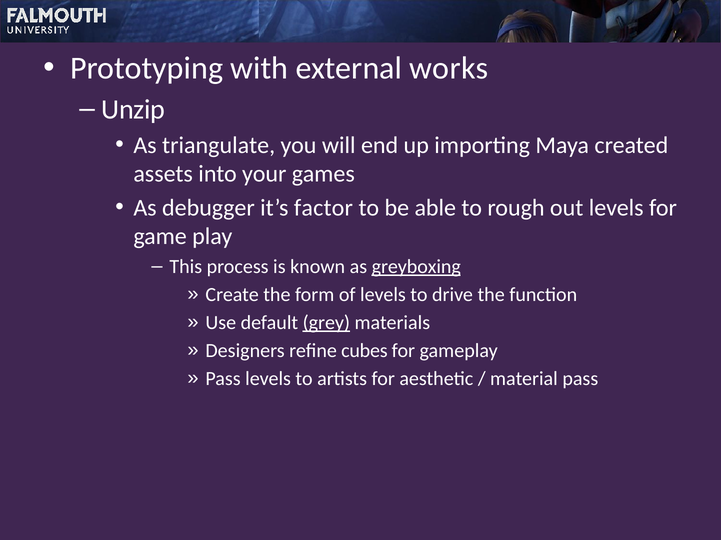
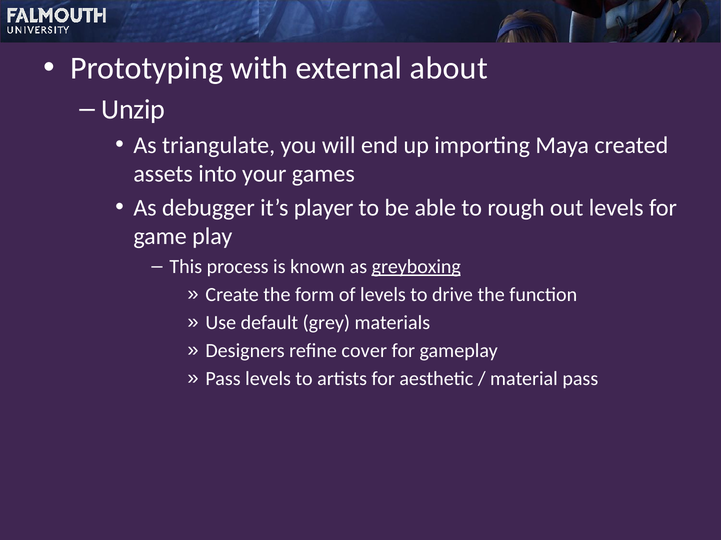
works: works -> about (449, 68)
factor: factor -> player (324, 208)
grey underline: present -> none (326, 323)
cubes: cubes -> cover (364, 351)
